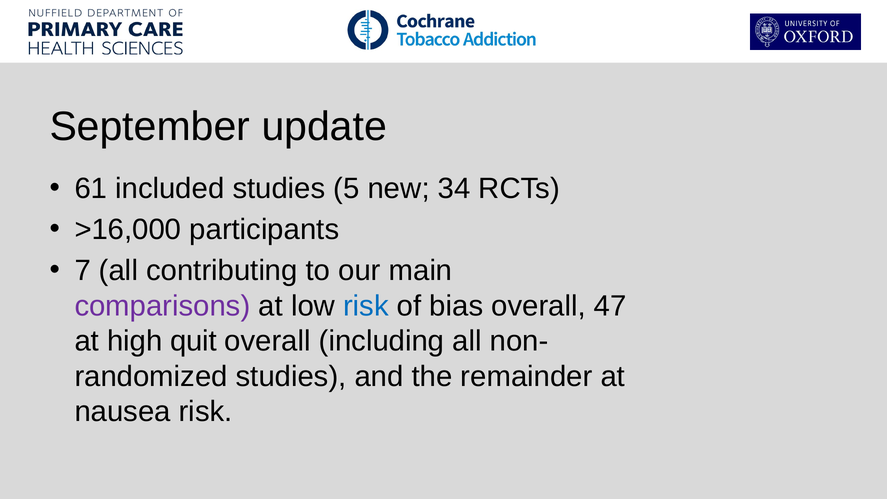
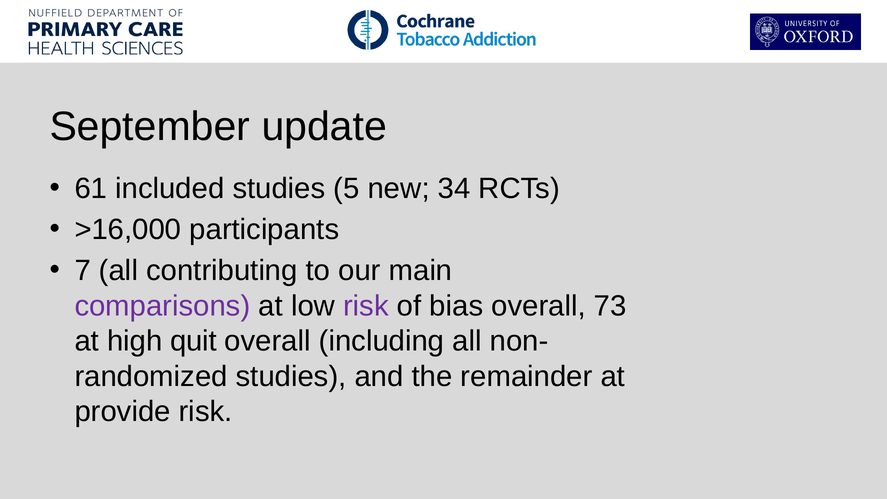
risk colour: blue -> purple (366, 306)
47: 47 -> 73 (610, 306)
nausea: nausea -> provide (123, 412)
